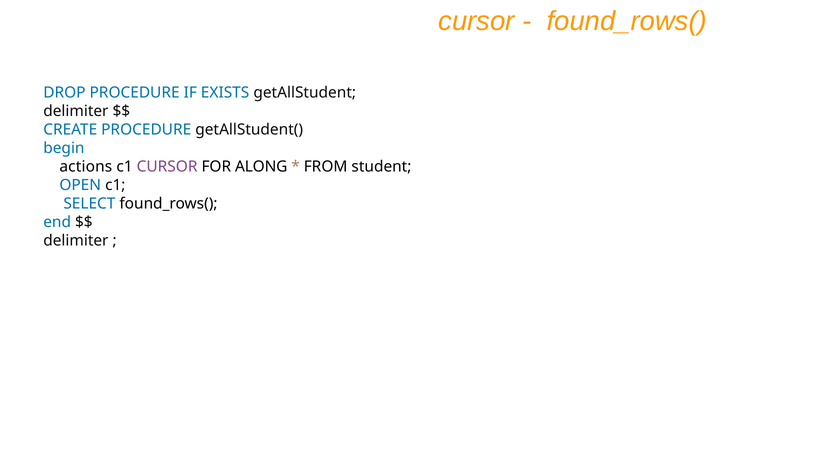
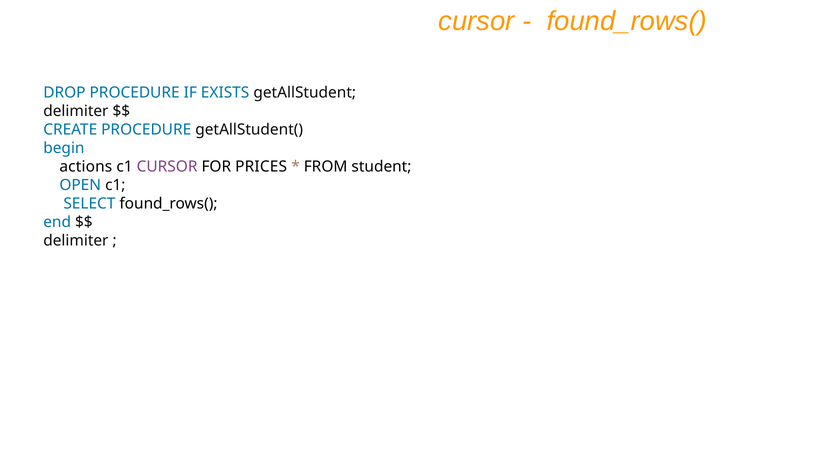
ALONG: ALONG -> PRICES (261, 167)
